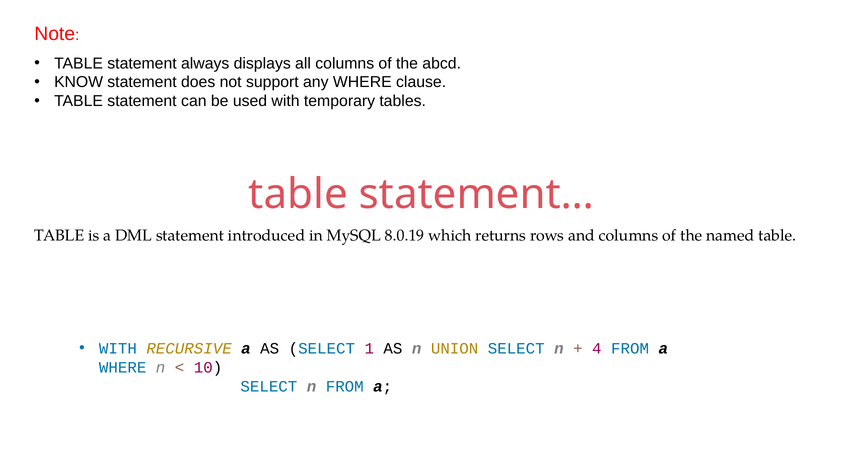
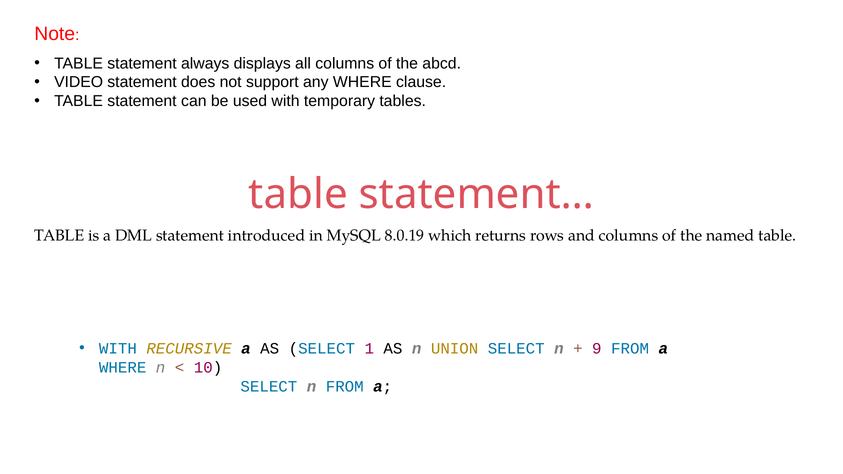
KNOW: KNOW -> VIDEO (79, 82)
4: 4 -> 9 (597, 349)
